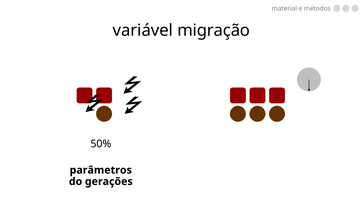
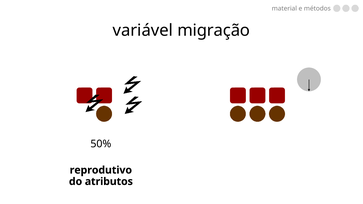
parâmetros: parâmetros -> reprodutivo (101, 170)
gerações: gerações -> atributos (109, 182)
